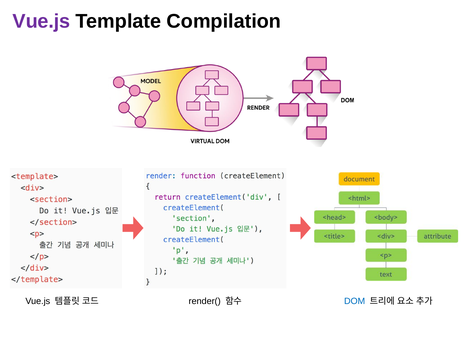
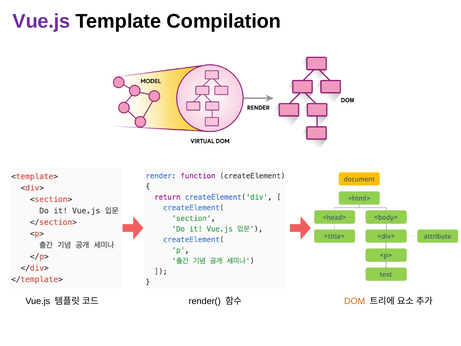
DOM colour: blue -> orange (355, 301)
